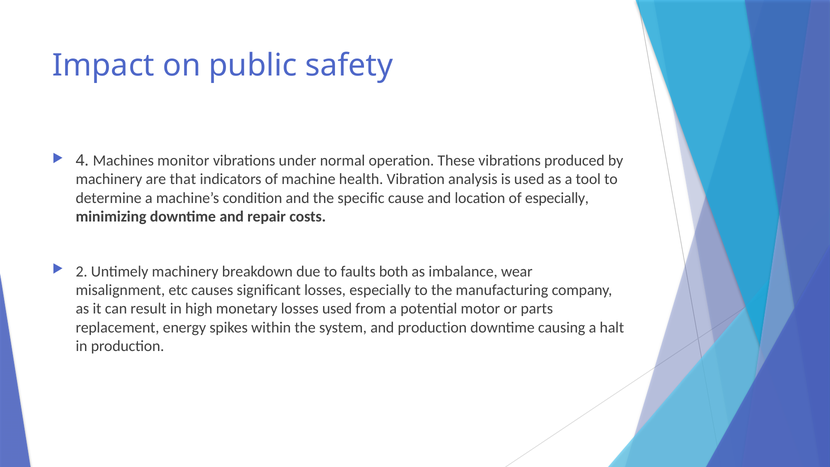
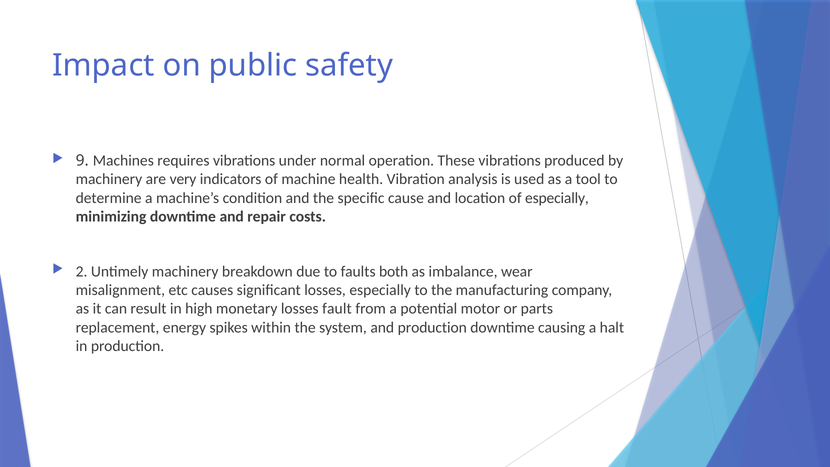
4: 4 -> 9 (82, 161)
monitor: monitor -> requires (183, 161)
that: that -> very (183, 179)
losses used: used -> fault (337, 309)
